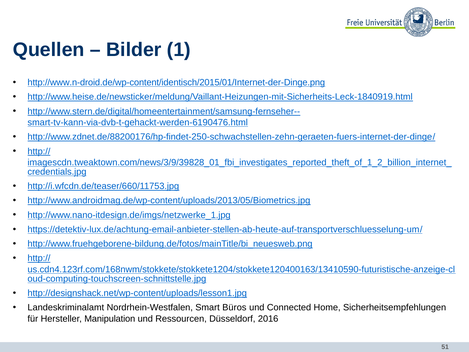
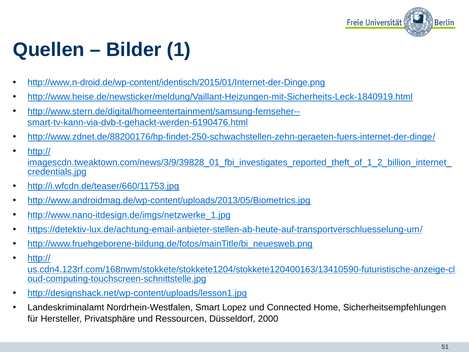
Büros: Büros -> Lopez (234, 307)
Manipulation: Manipulation -> Privatsphäre (110, 319)
2016: 2016 -> 2000 (268, 319)
